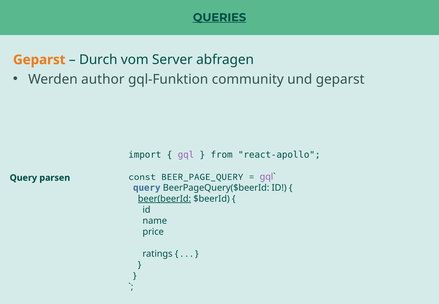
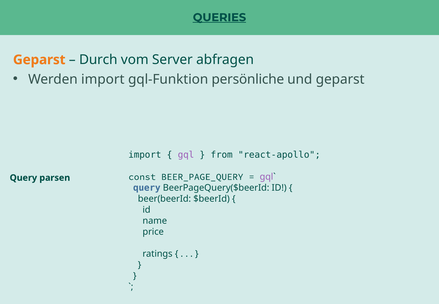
Werden author: author -> import (103, 79)
community: community -> persönliche (248, 79)
beer(beerId underline: present -> none (164, 199)
